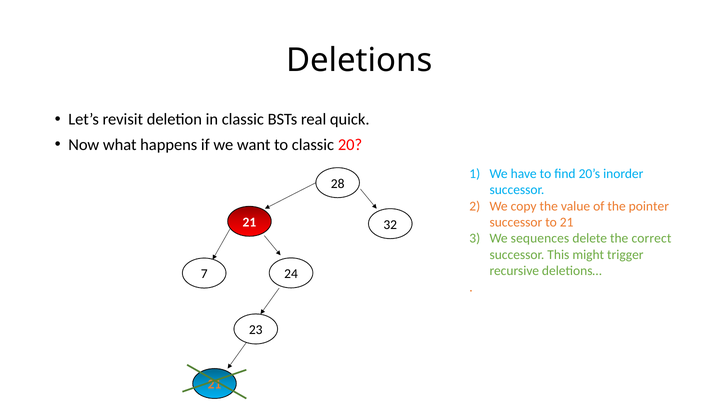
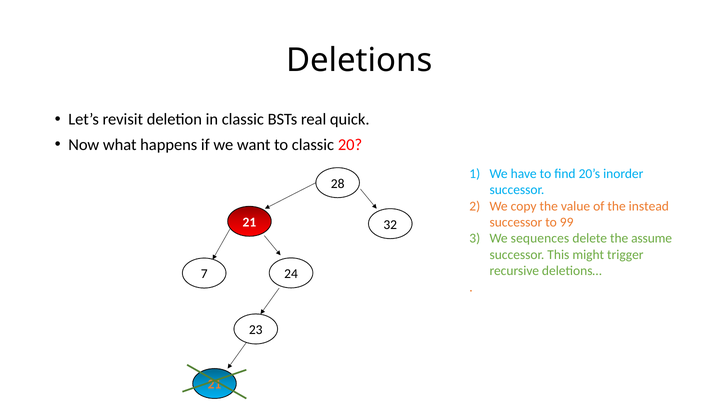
pointer: pointer -> instead (649, 206)
to 21: 21 -> 99 (567, 222)
correct: correct -> assume (652, 238)
